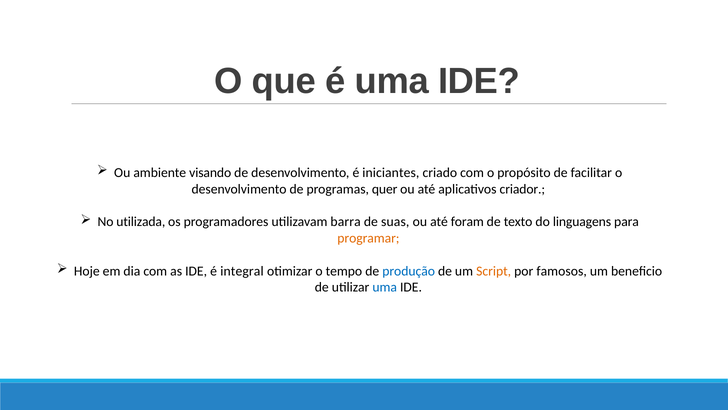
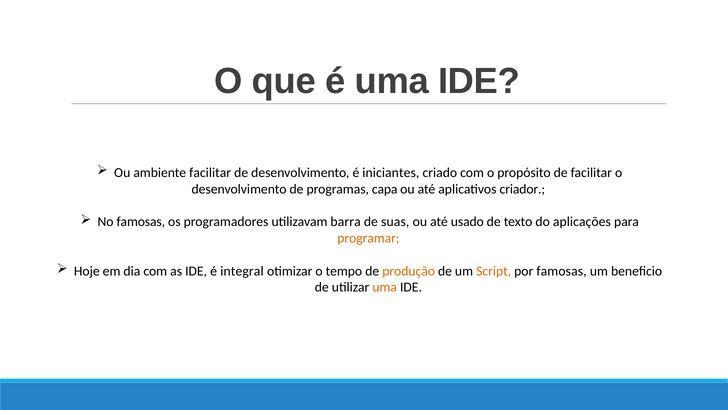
ambiente visando: visando -> facilitar (210, 172)
quer: quer -> capa (385, 189)
No utilizada: utilizada -> famosas (141, 222)
foram: foram -> usado (467, 222)
linguagens: linguagens -> aplicações (582, 222)
produção colour: blue -> orange (409, 271)
por famosos: famosos -> famosas (562, 271)
uma colour: blue -> orange (385, 287)
